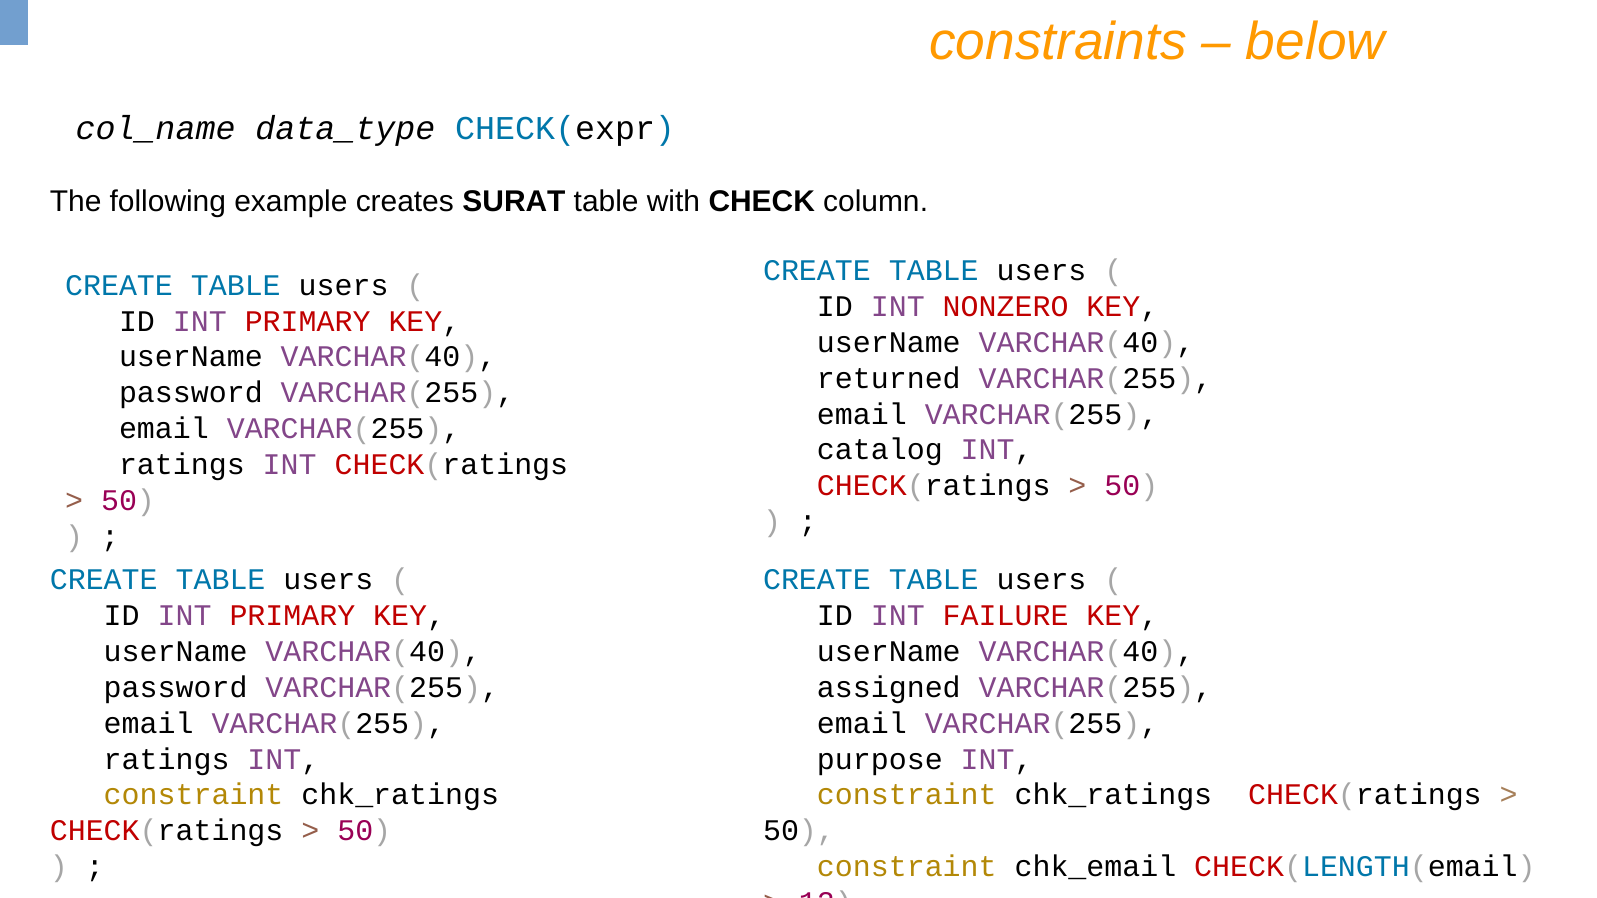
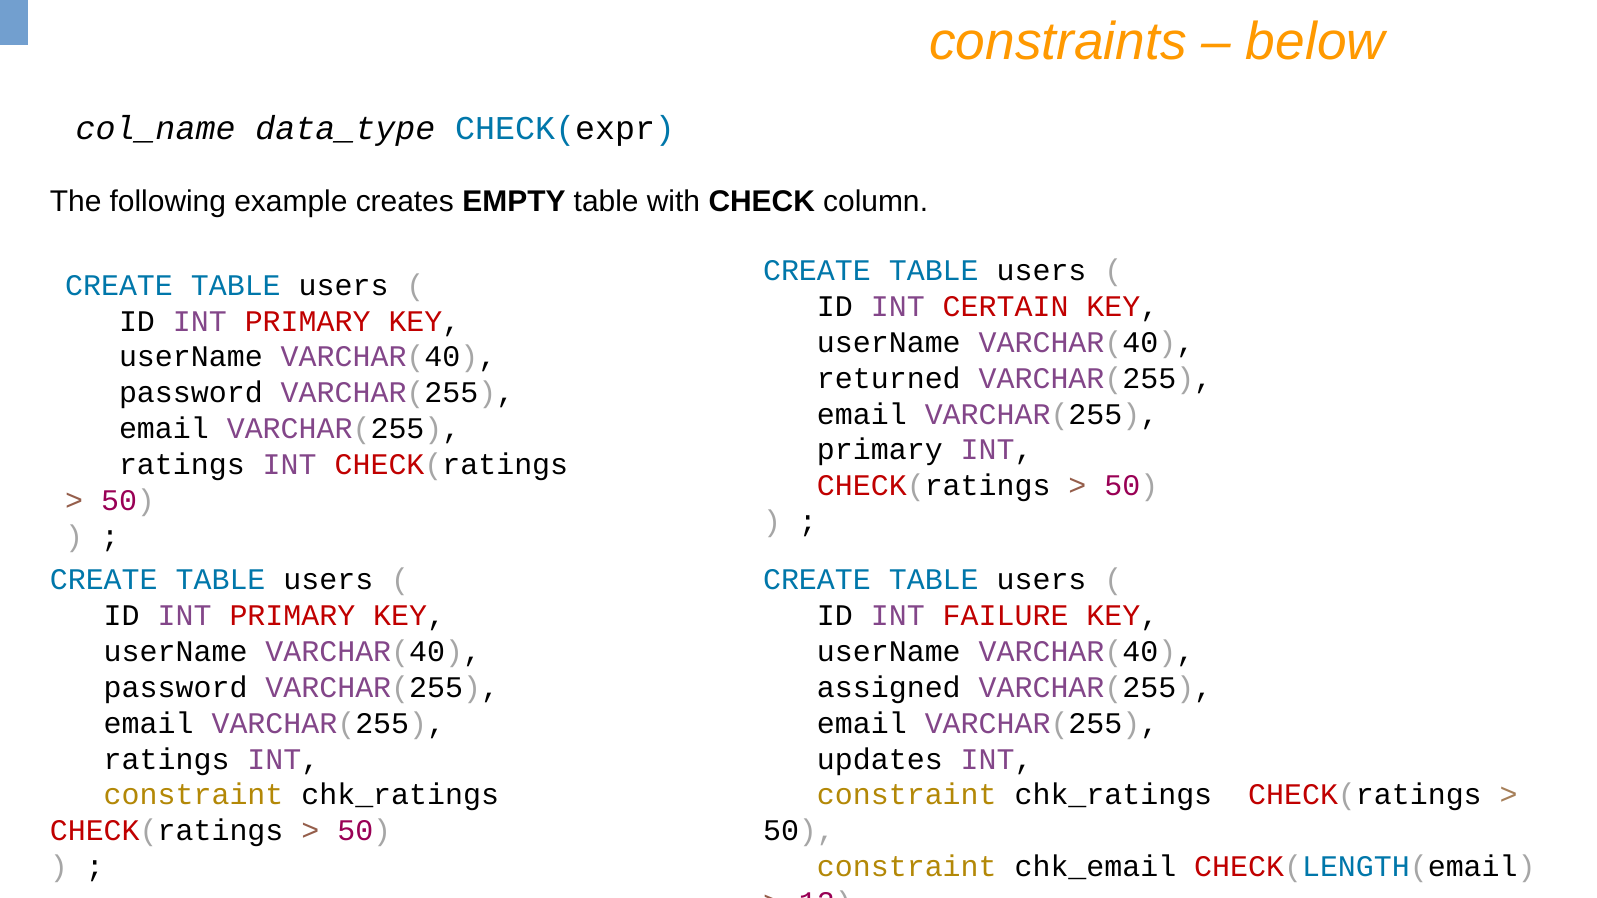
SURAT: SURAT -> EMPTY (514, 202)
NONZERO: NONZERO -> CERTAIN (1006, 307)
catalog: catalog -> primary (880, 450)
purpose: purpose -> updates (880, 759)
